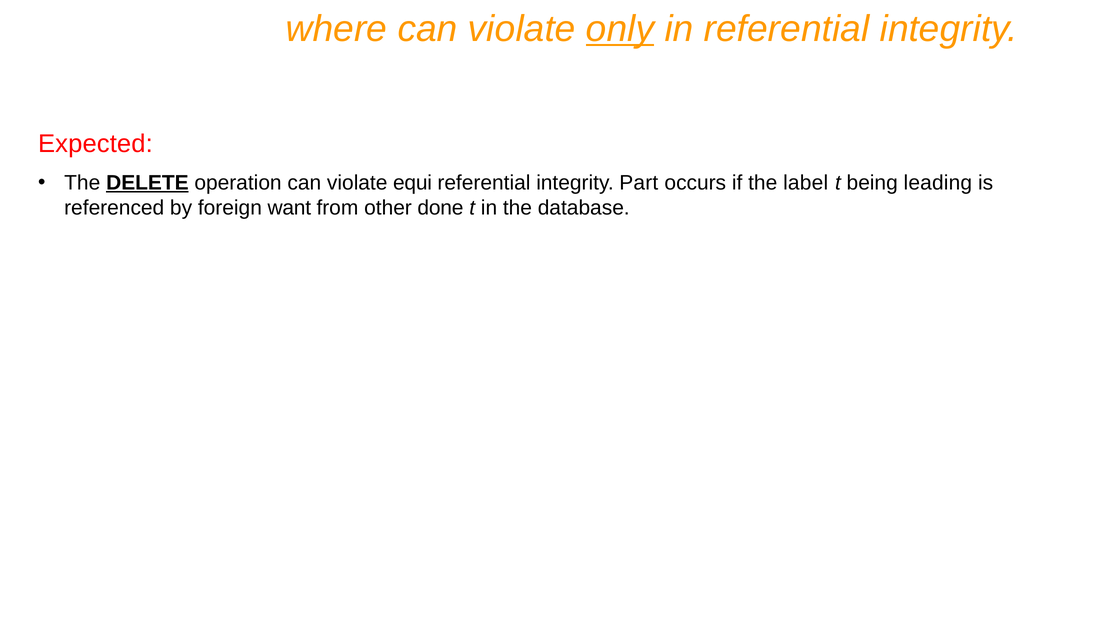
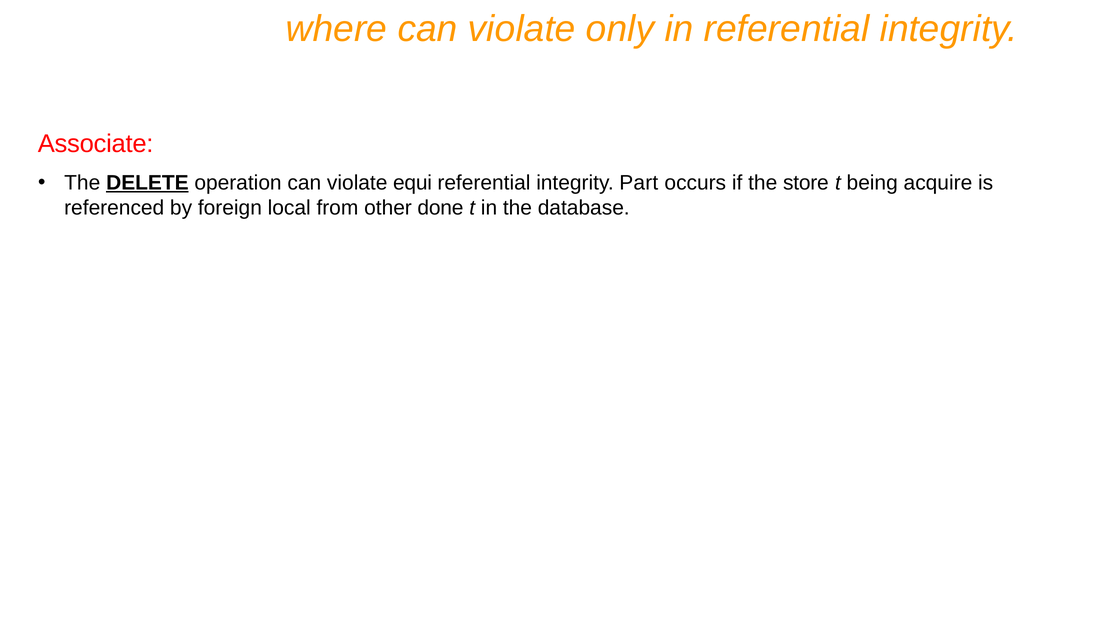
only underline: present -> none (620, 29)
Expected: Expected -> Associate (96, 144)
label: label -> store (806, 183)
leading: leading -> acquire (938, 183)
want: want -> local (289, 208)
